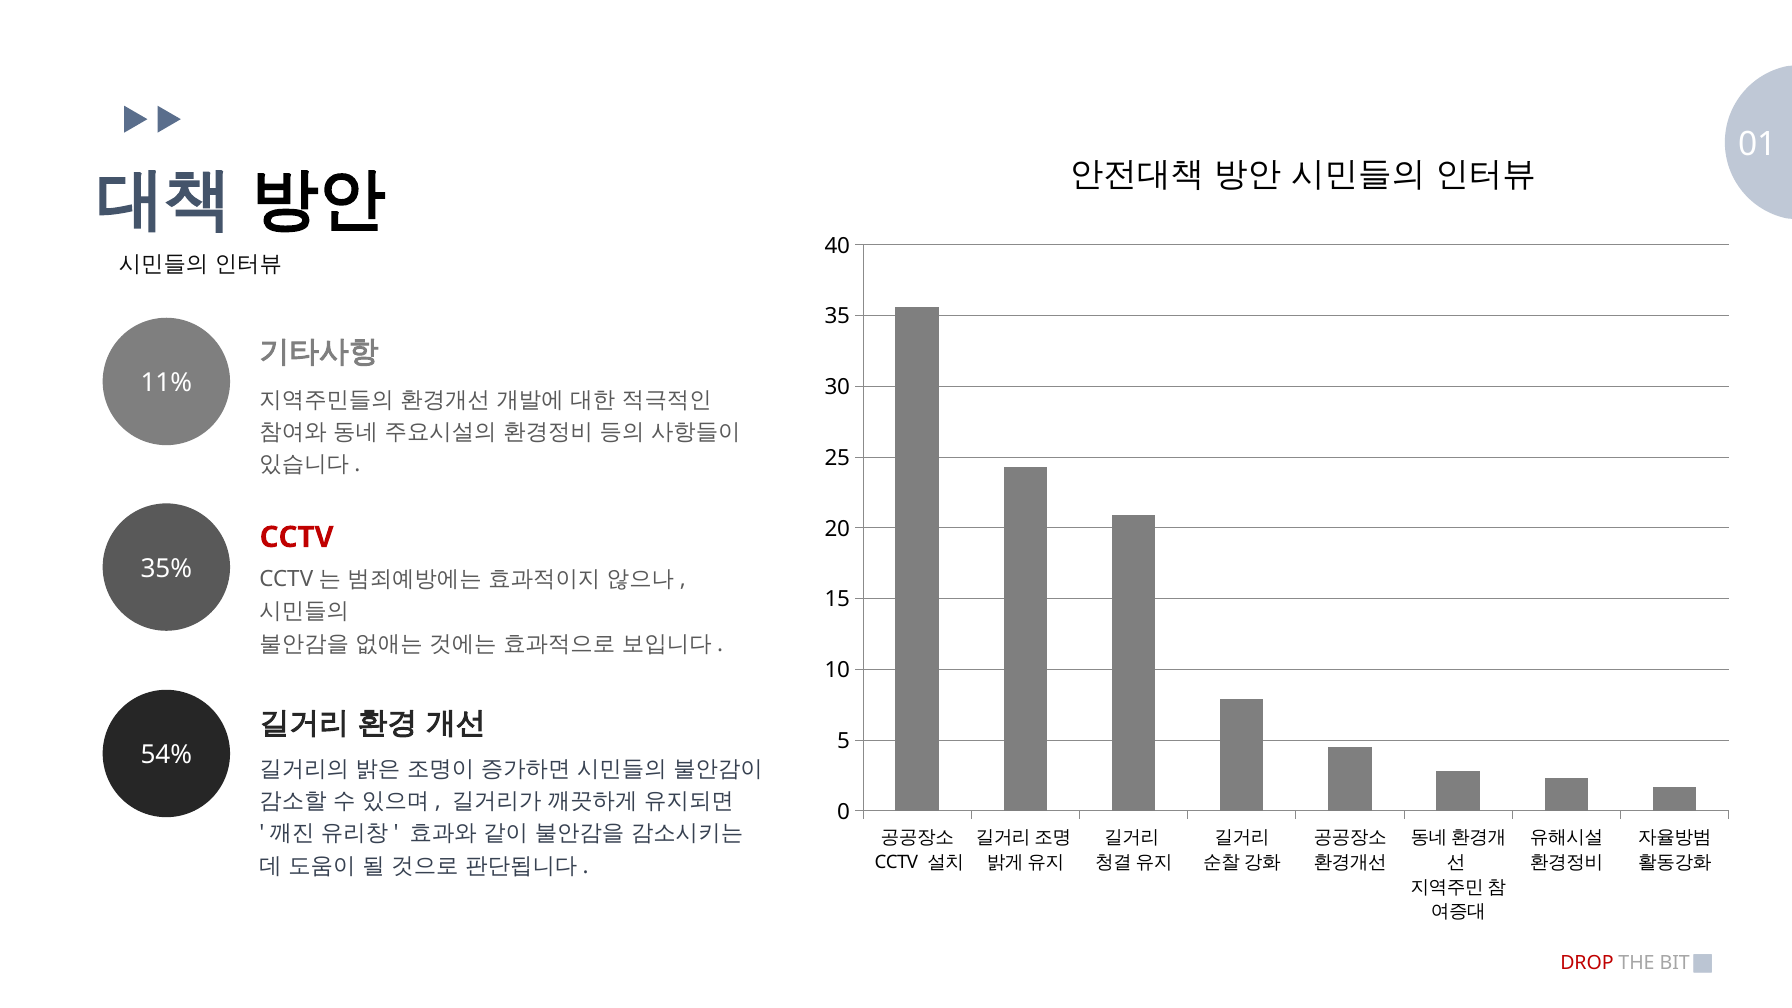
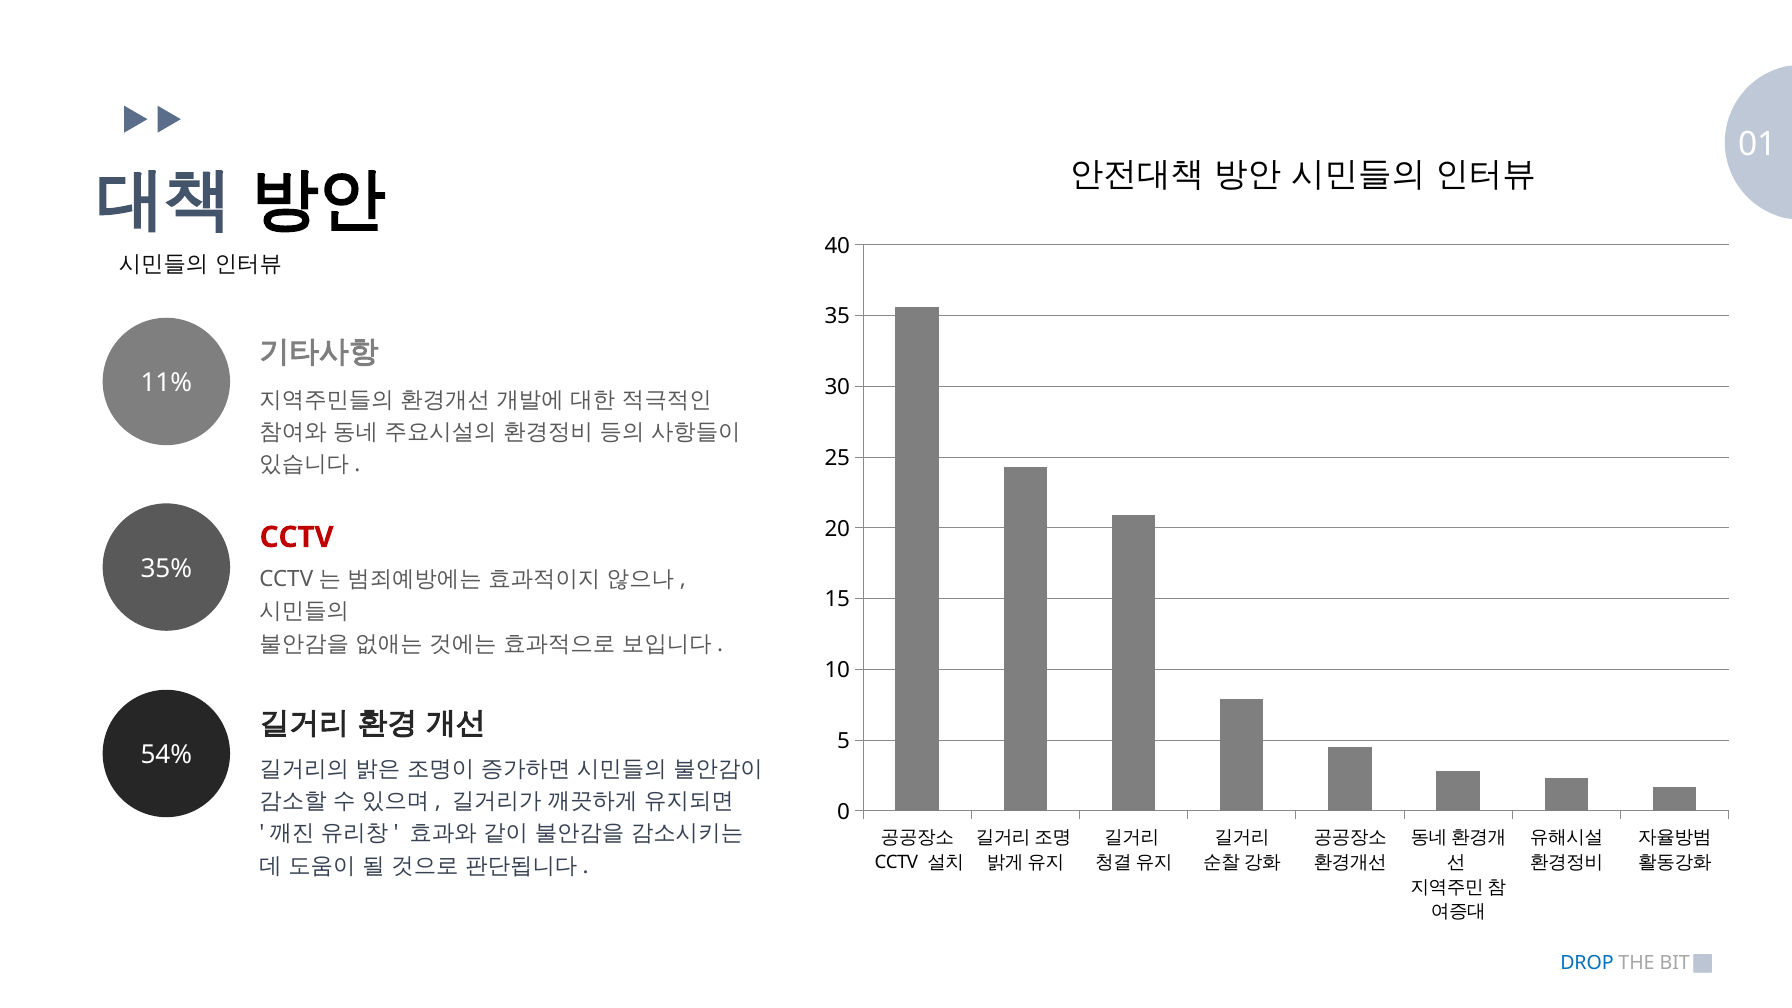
DROP colour: red -> blue (1587, 963)
